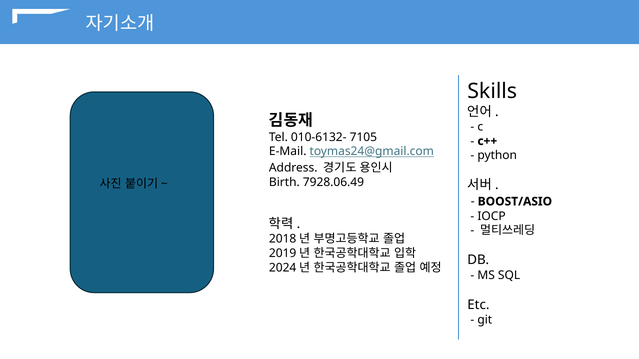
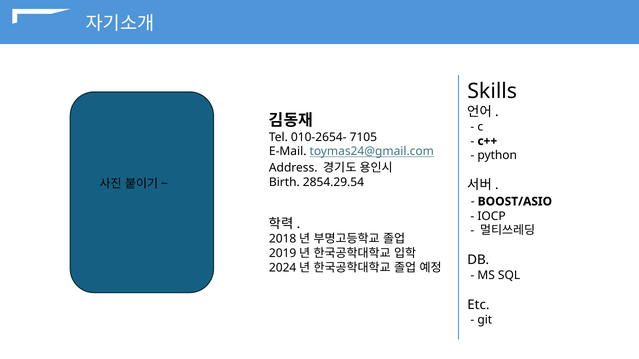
010-6132-: 010-6132- -> 010-2654- (319, 137)
7928.06.49: 7928.06.49 -> 2854.29.54 (333, 182)
